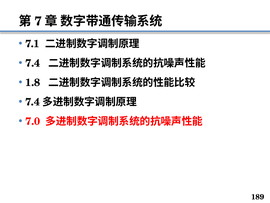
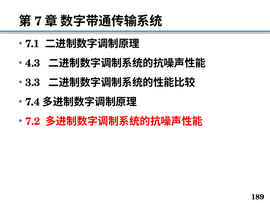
7.4: 7.4 -> 4.3 (33, 63)
1.8: 1.8 -> 3.3 (33, 82)
7.0: 7.0 -> 7.2 (33, 121)
